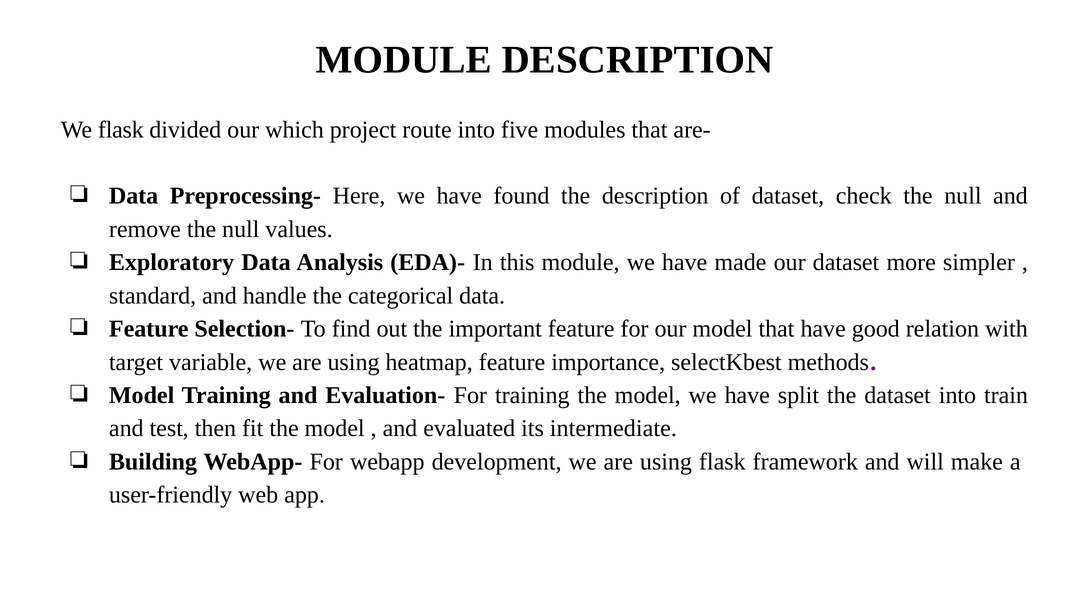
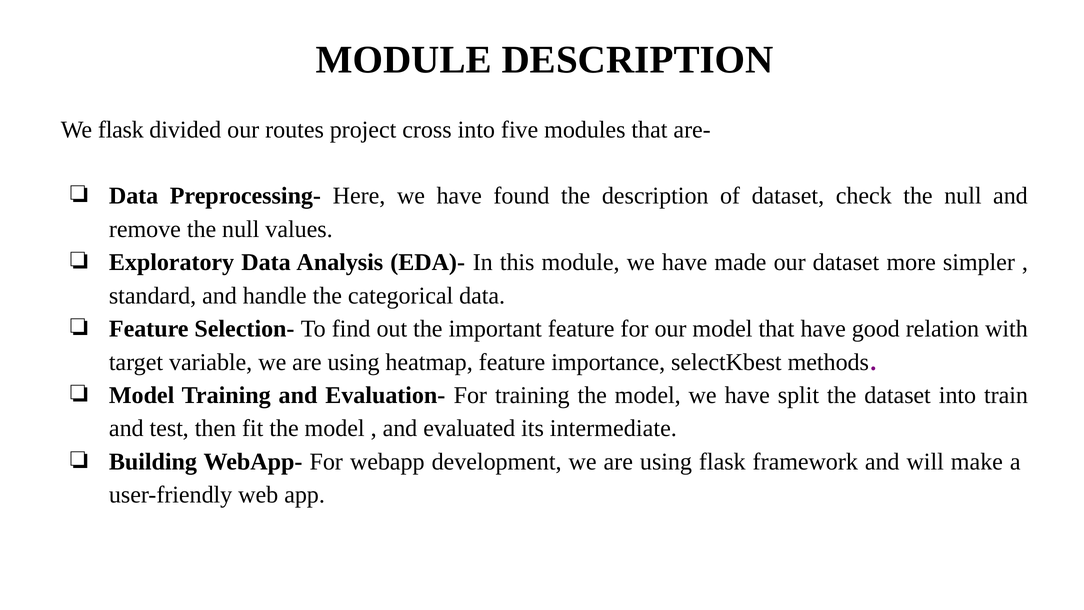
which: which -> routes (295, 130)
route: route -> cross (427, 130)
